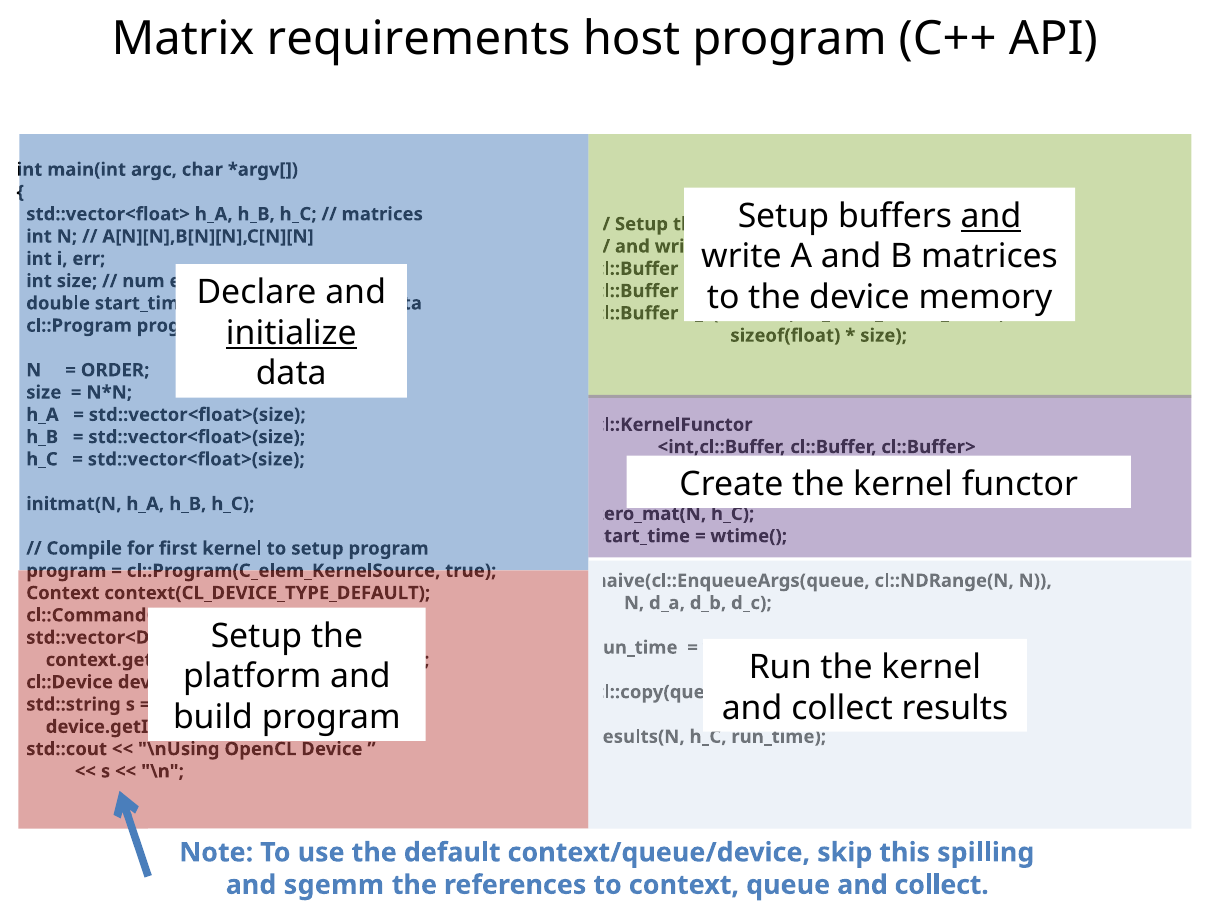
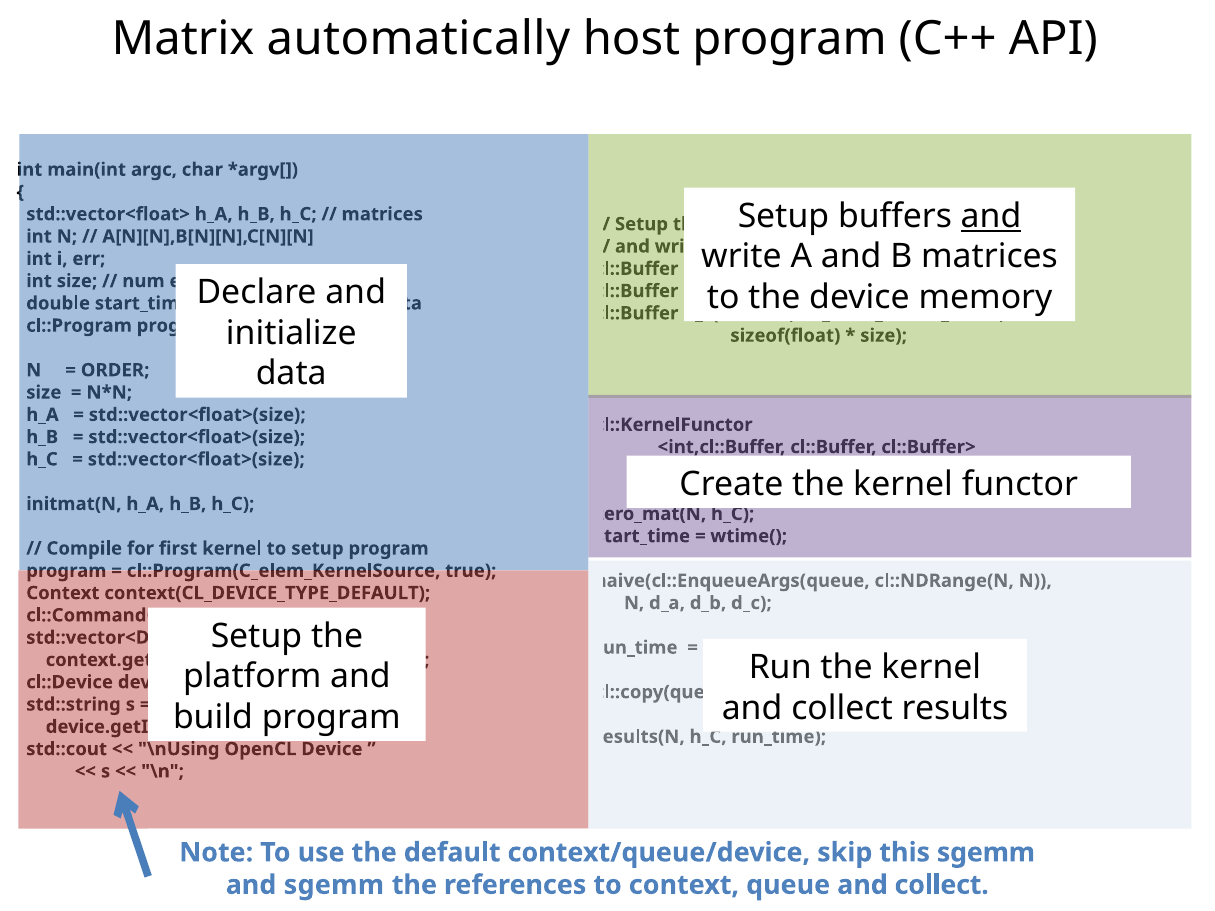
requirements: requirements -> automatically (418, 39)
initialize underline: present -> none (291, 333)
this spilling: spilling -> sgemm (986, 853)
